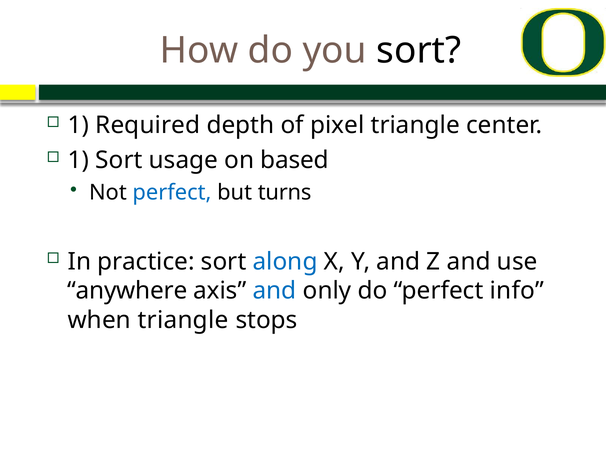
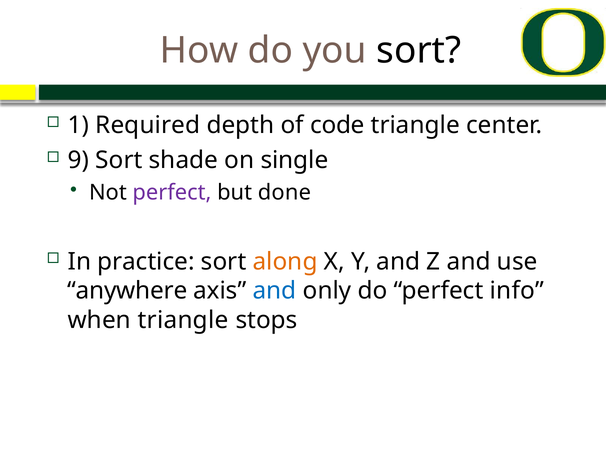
pixel: pixel -> code (337, 125)
1: 1 -> 9 (78, 161)
usage: usage -> shade (183, 161)
based: based -> single (294, 161)
perfect colour: blue -> purple (172, 193)
turns: turns -> done (284, 193)
along colour: blue -> orange (285, 262)
